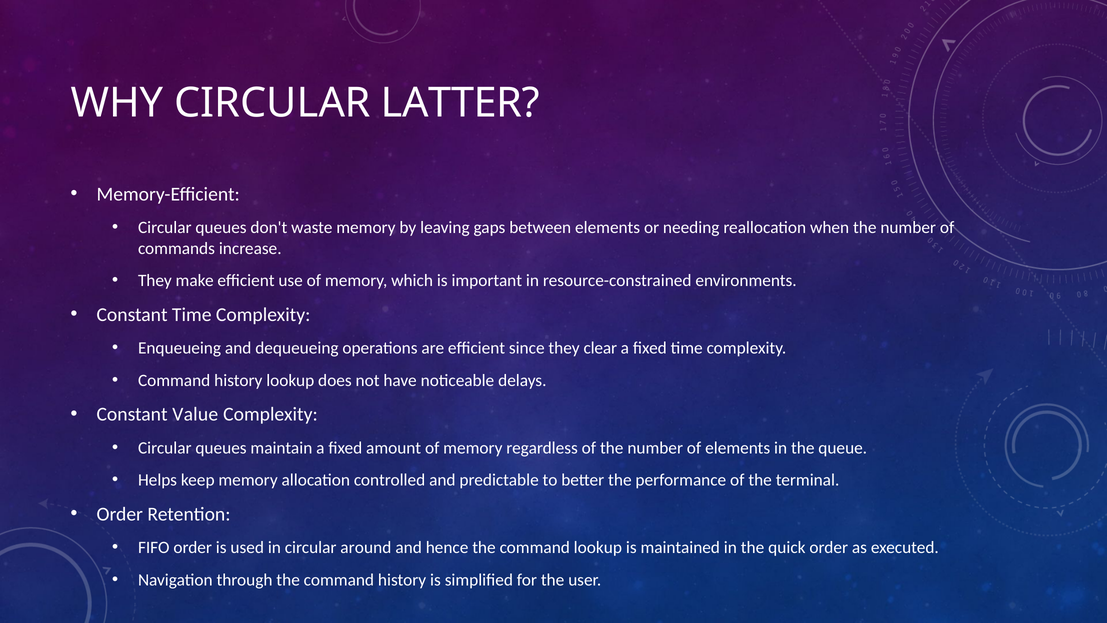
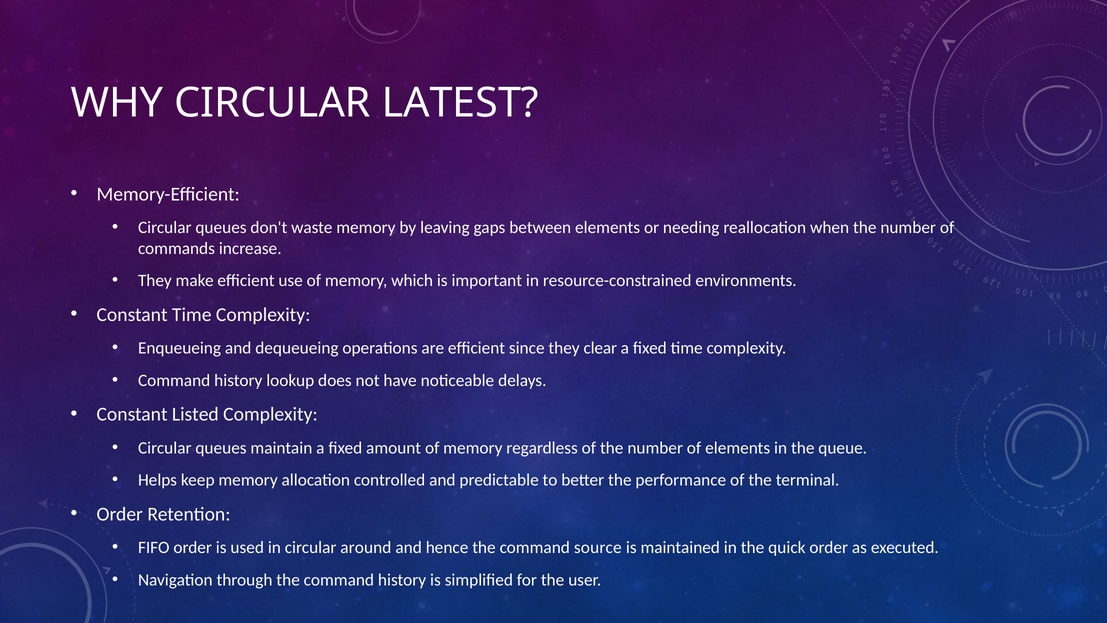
LATTER: LATTER -> LATEST (460, 103)
Value: Value -> Listed (195, 414)
command lookup: lookup -> source (598, 547)
